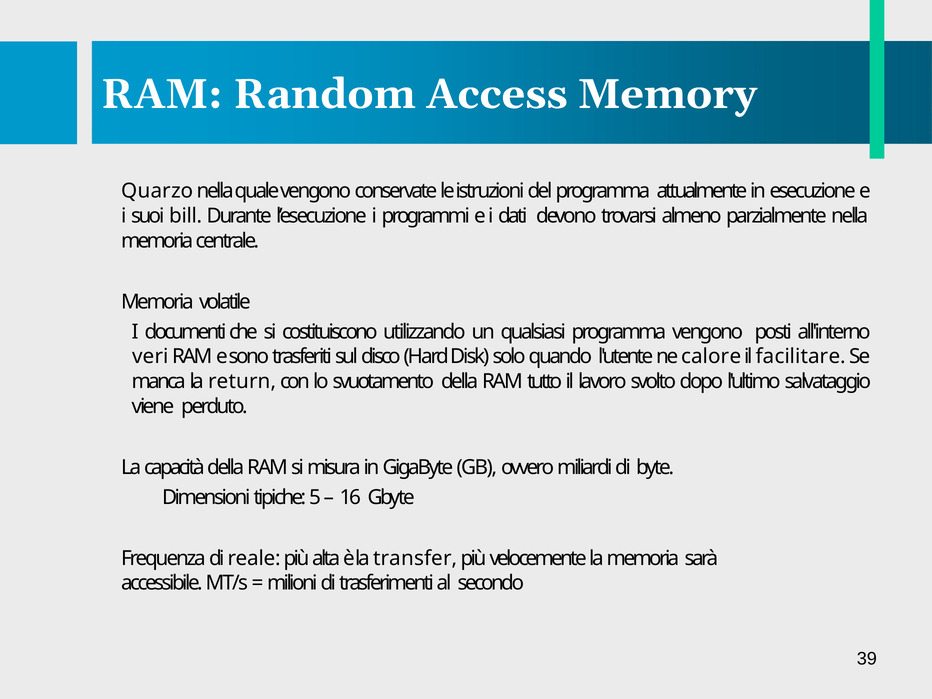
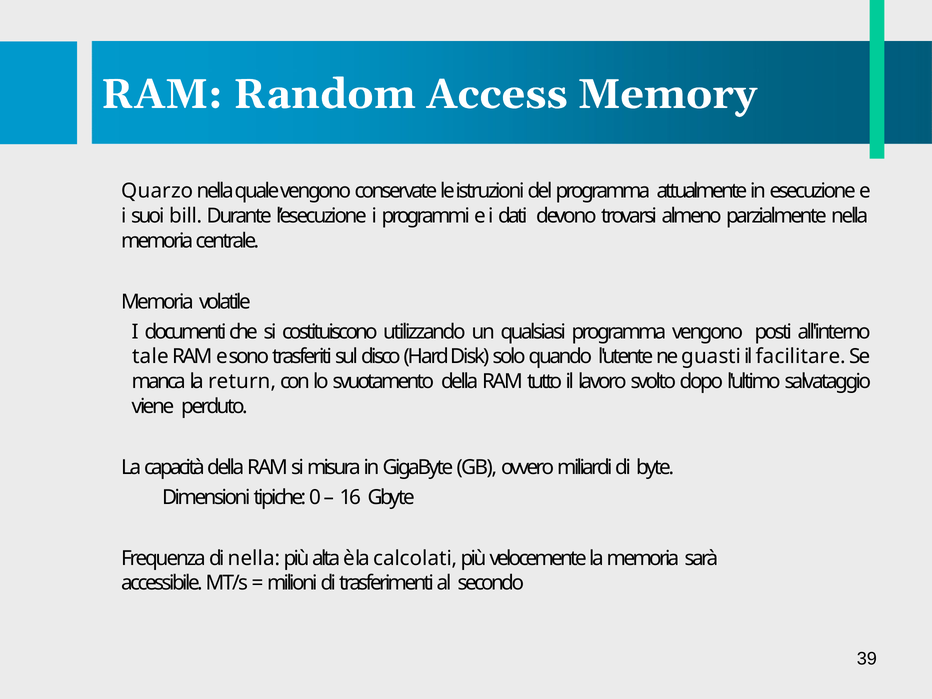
veri: veri -> tale (150, 357)
calore: calore -> guasti (711, 357)
5: 5 -> 0 (315, 497)
di reale: reale -> nella (254, 558)
transfer: transfer -> calcolati (415, 558)
